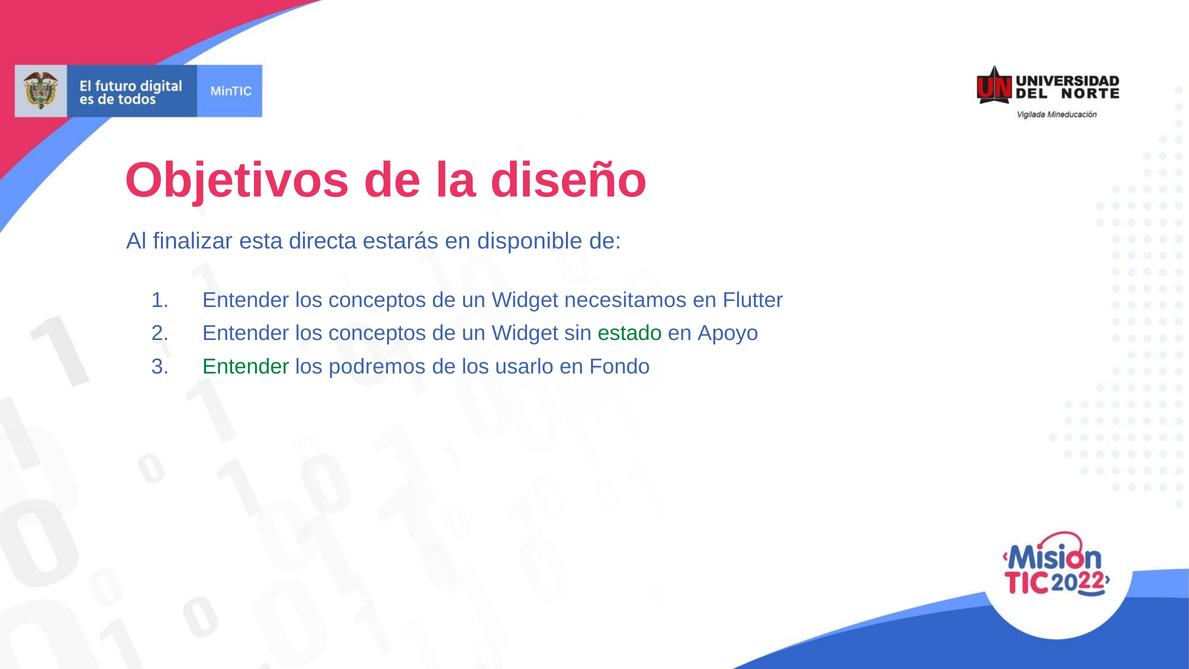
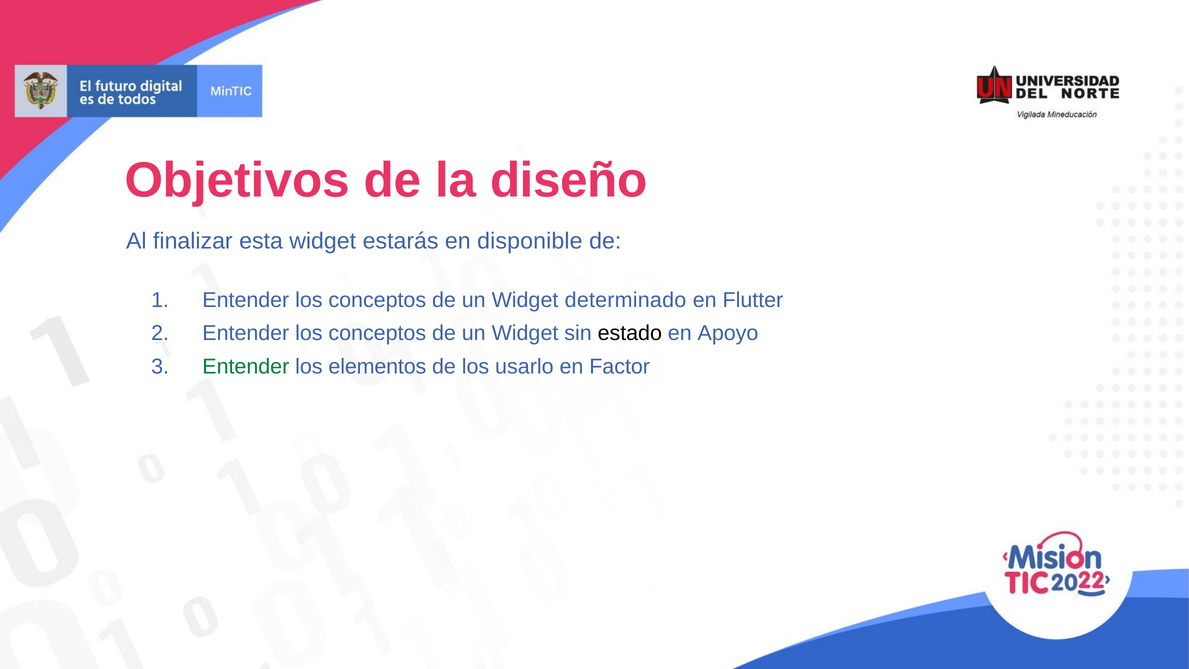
esta directa: directa -> widget (323, 241)
necesitamos: necesitamos -> determinado (625, 300)
estado colour: green -> black (630, 333)
podremos: podremos -> elementos (377, 366)
Fondo: Fondo -> Factor (620, 366)
